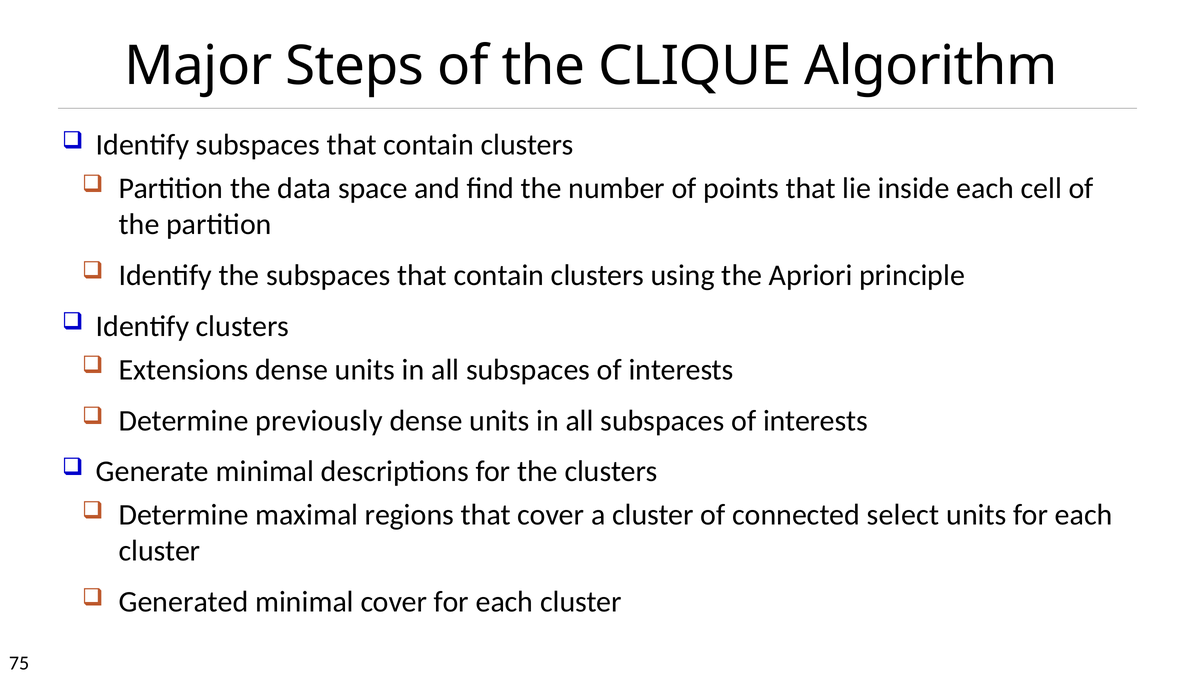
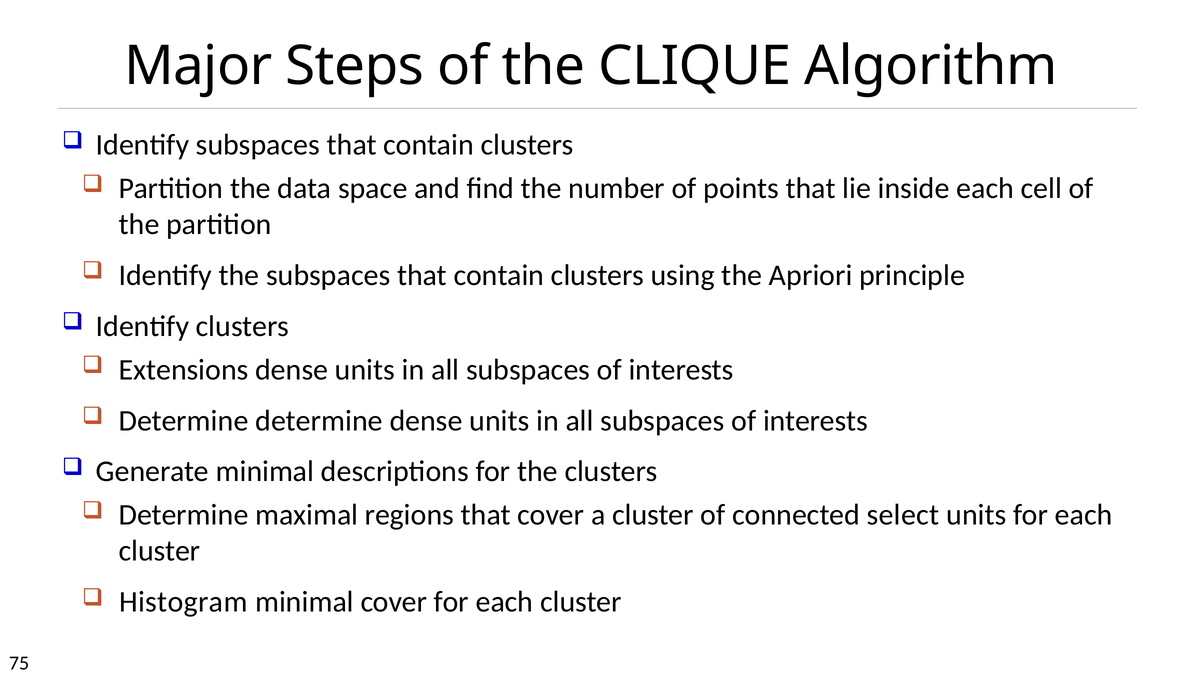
Determine previously: previously -> determine (319, 421)
Generated: Generated -> Histogram (183, 602)
